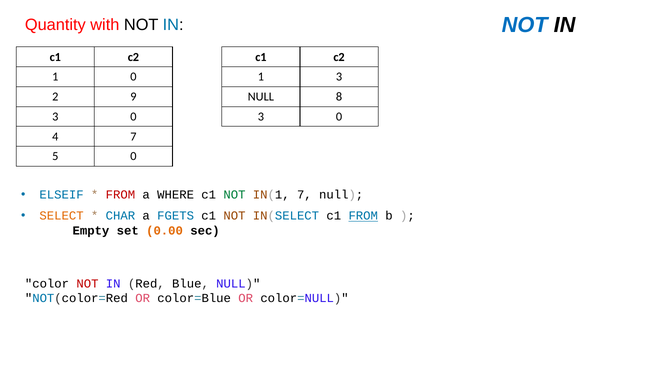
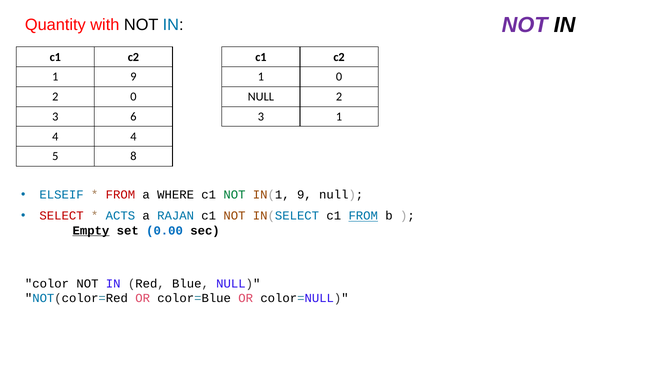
NOT colour: blue -> purple (525, 25)
1 0: 0 -> 9 (133, 77)
1 3: 3 -> 0 (339, 77)
2 9: 9 -> 0 (133, 97)
NULL 8: 8 -> 2 (339, 97)
0: 0 -> 6 (133, 117)
0: 0 -> 1 (339, 117)
4 7: 7 -> 4 (133, 136)
5 0: 0 -> 8 (133, 156)
IN(1 7: 7 -> 9 (304, 195)
SELECT colour: orange -> red (62, 216)
CHAR: CHAR -> ACTS (120, 216)
FGETS: FGETS -> RAJAN (176, 216)
Empty underline: none -> present (91, 231)
0.00 colour: orange -> blue (165, 231)
NOT colour: red -> black (87, 283)
